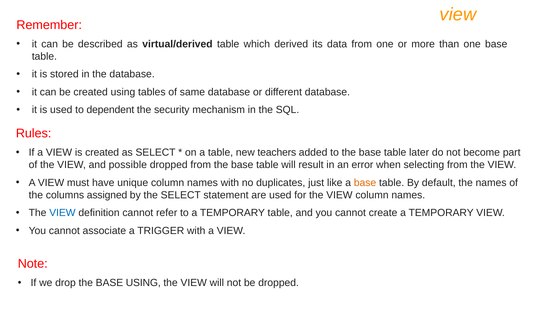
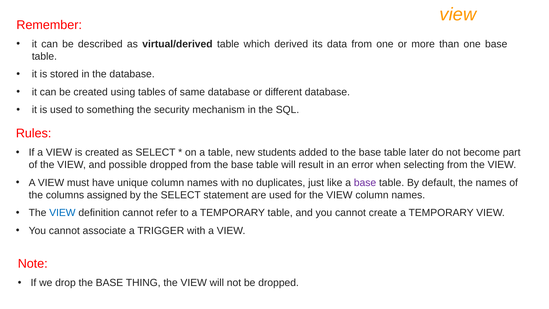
dependent: dependent -> something (110, 110)
teachers: teachers -> students (277, 152)
base colour: orange -> purple (365, 183)
BASE USING: USING -> THING (143, 283)
